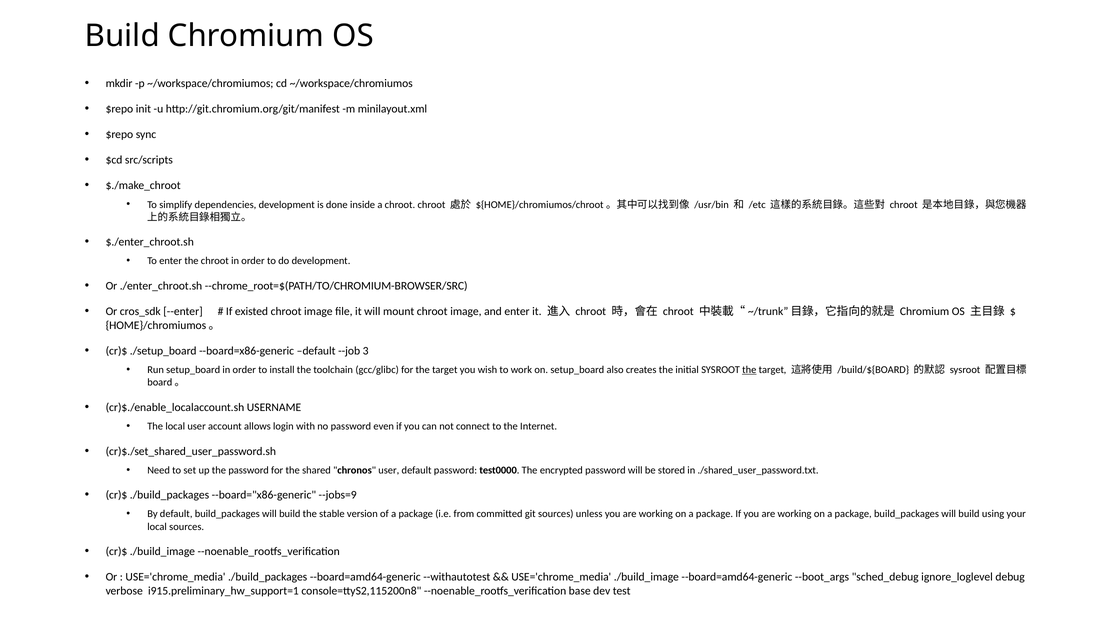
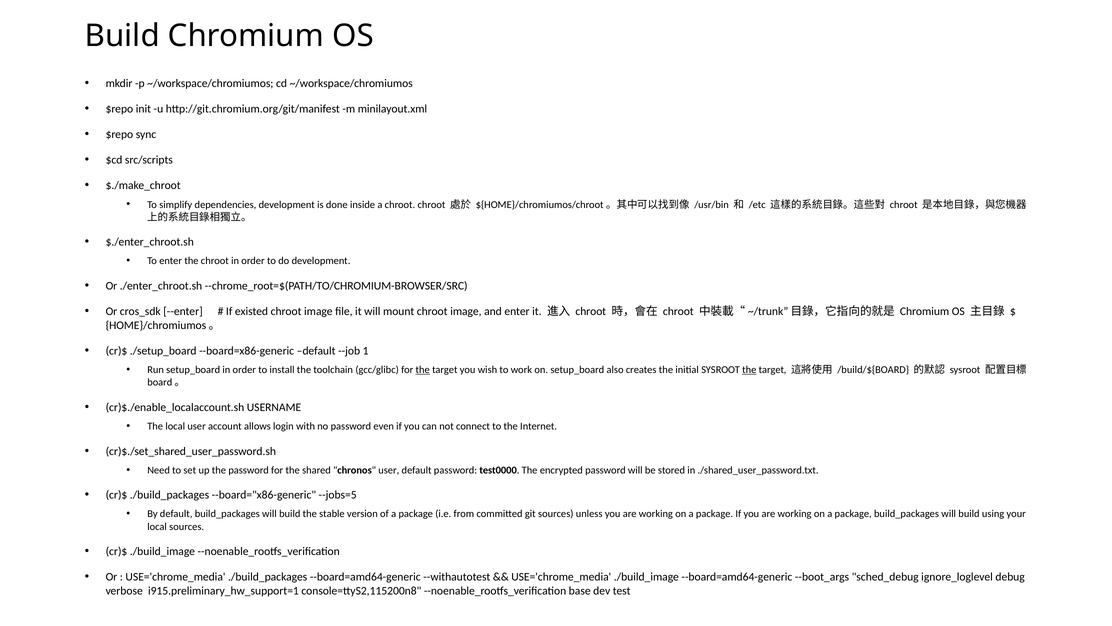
3: 3 -> 1 (366, 351)
the underline: none -> present (423, 370)
--jobs=9: --jobs=9 -> --jobs=5 (338, 495)
